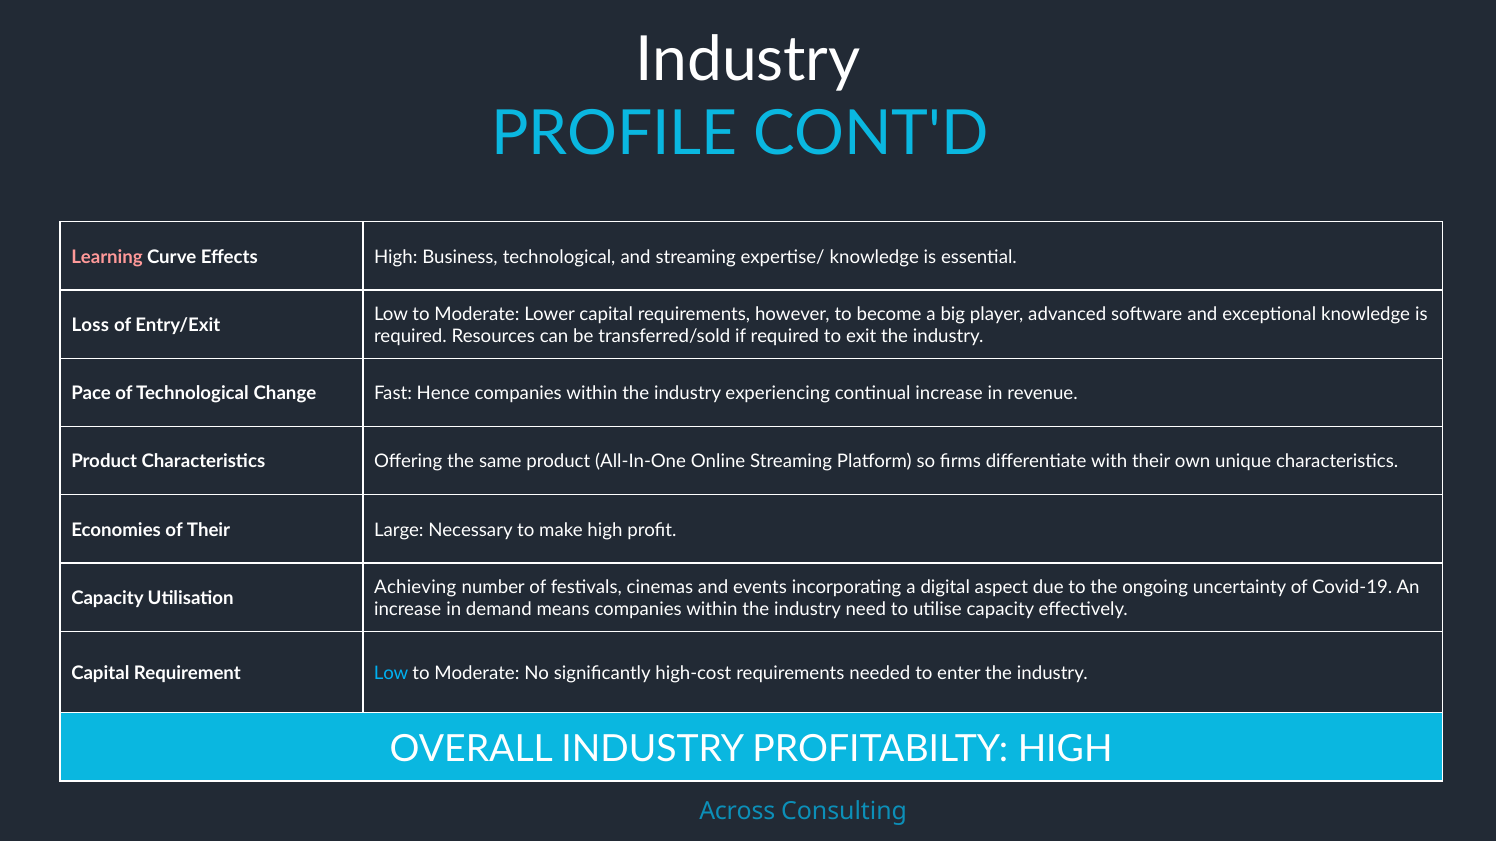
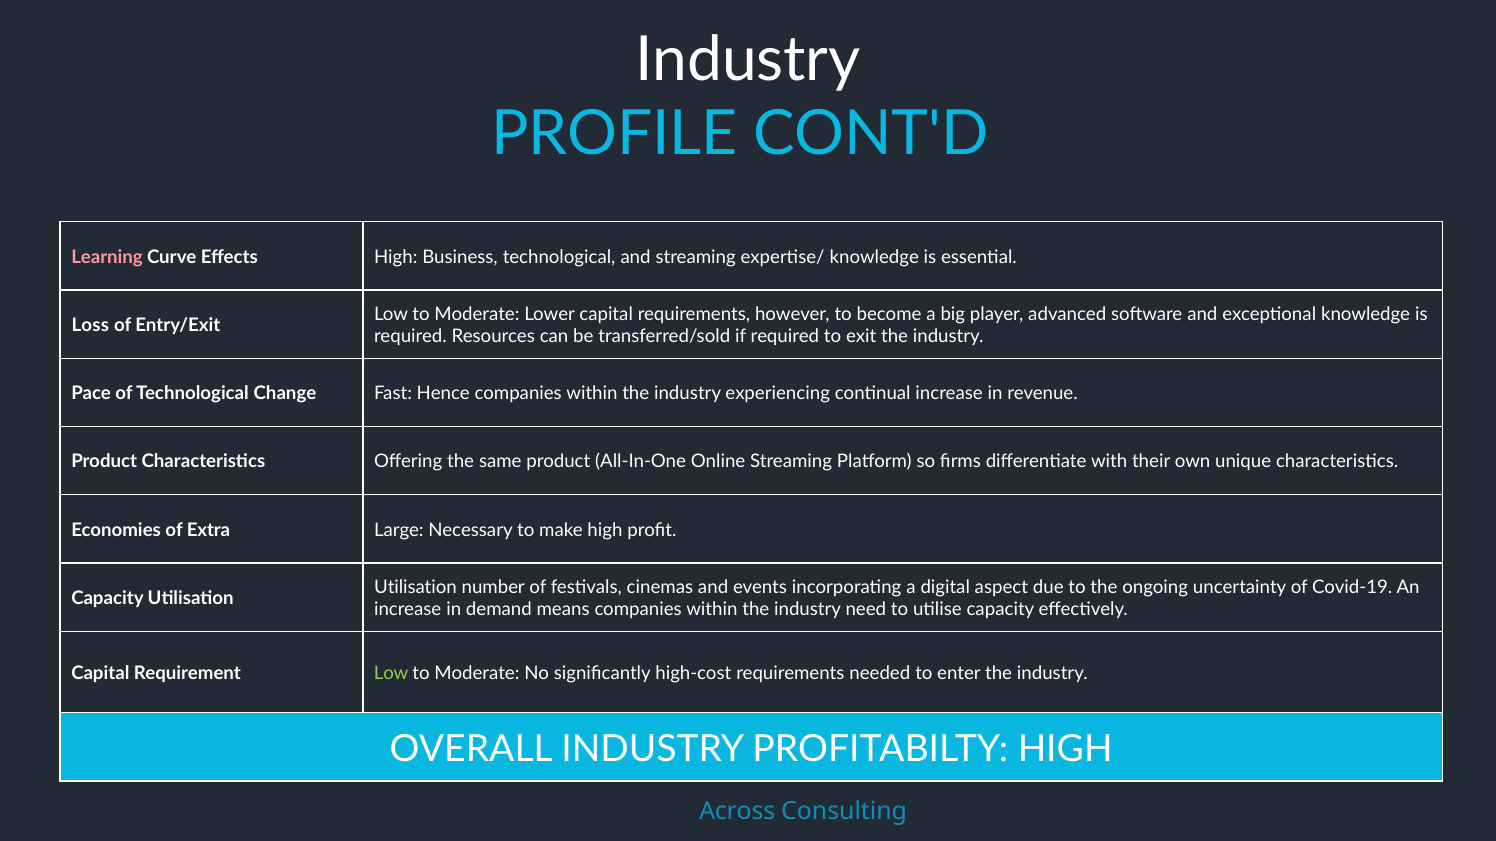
of Their: Their -> Extra (209, 530)
Achieving: Achieving -> Utilisation (415, 587)
Low colour: light blue -> light green (391, 673)
